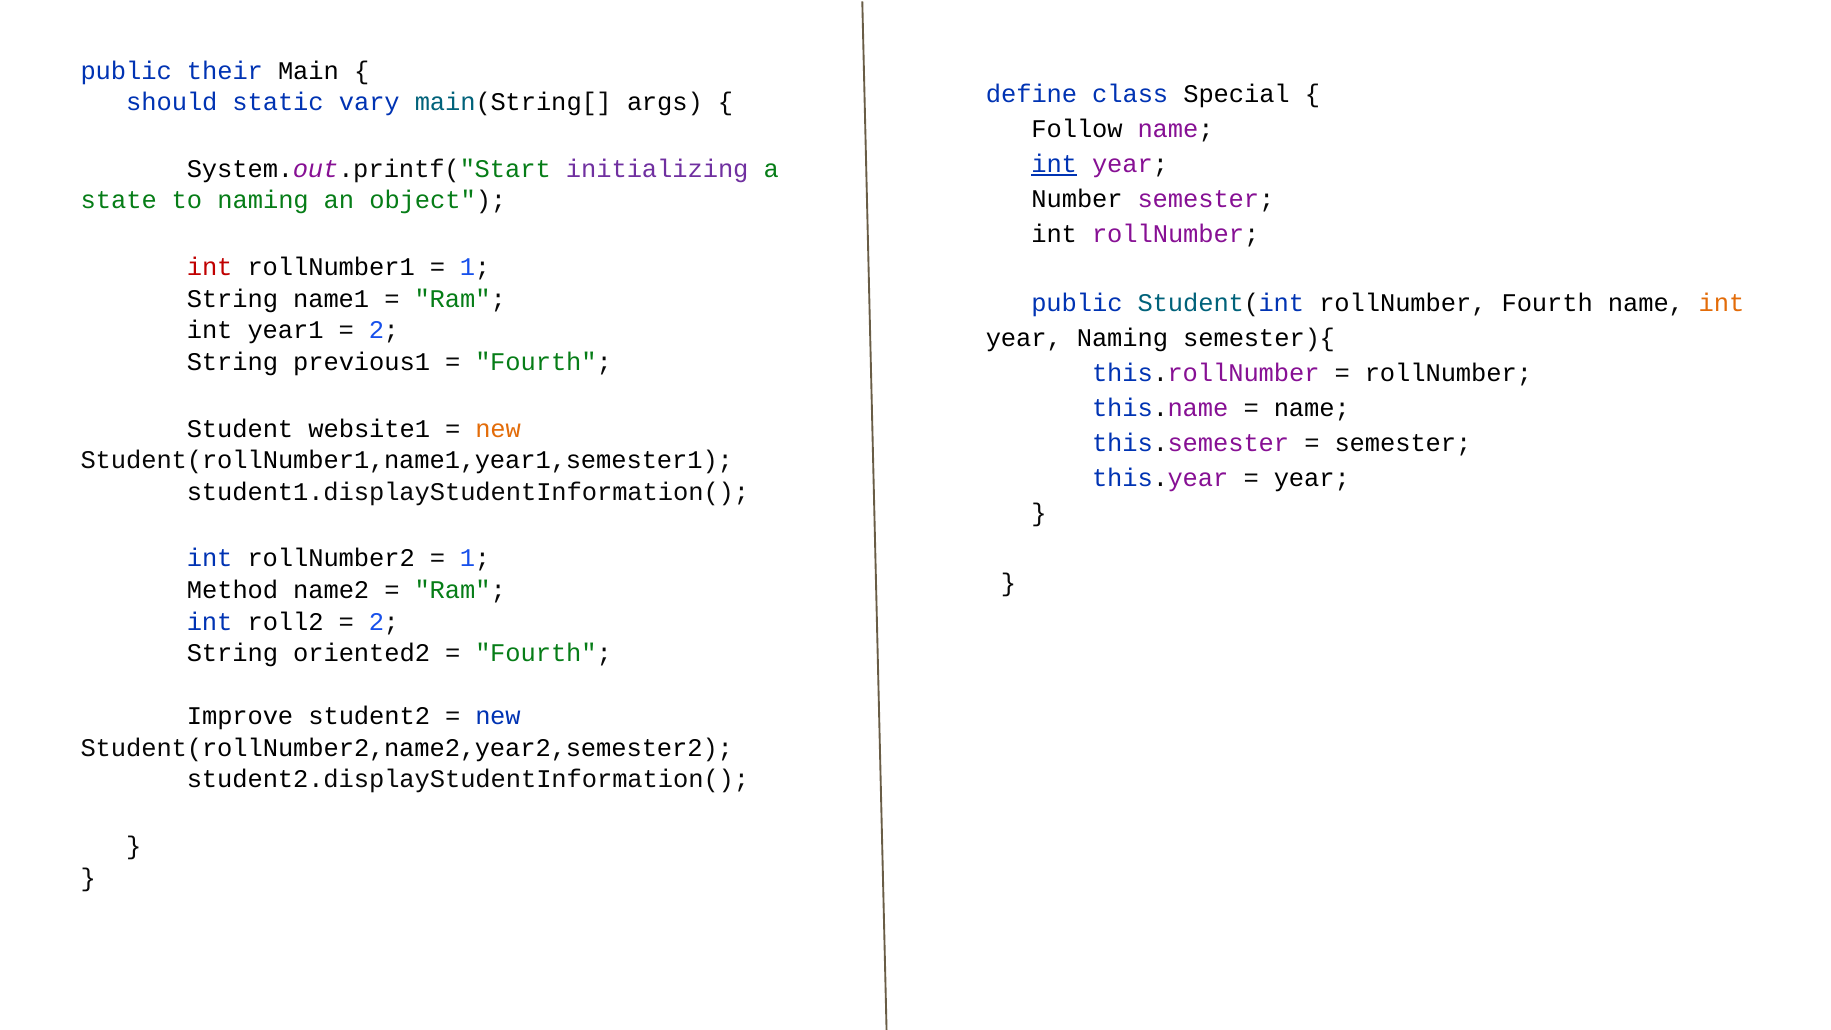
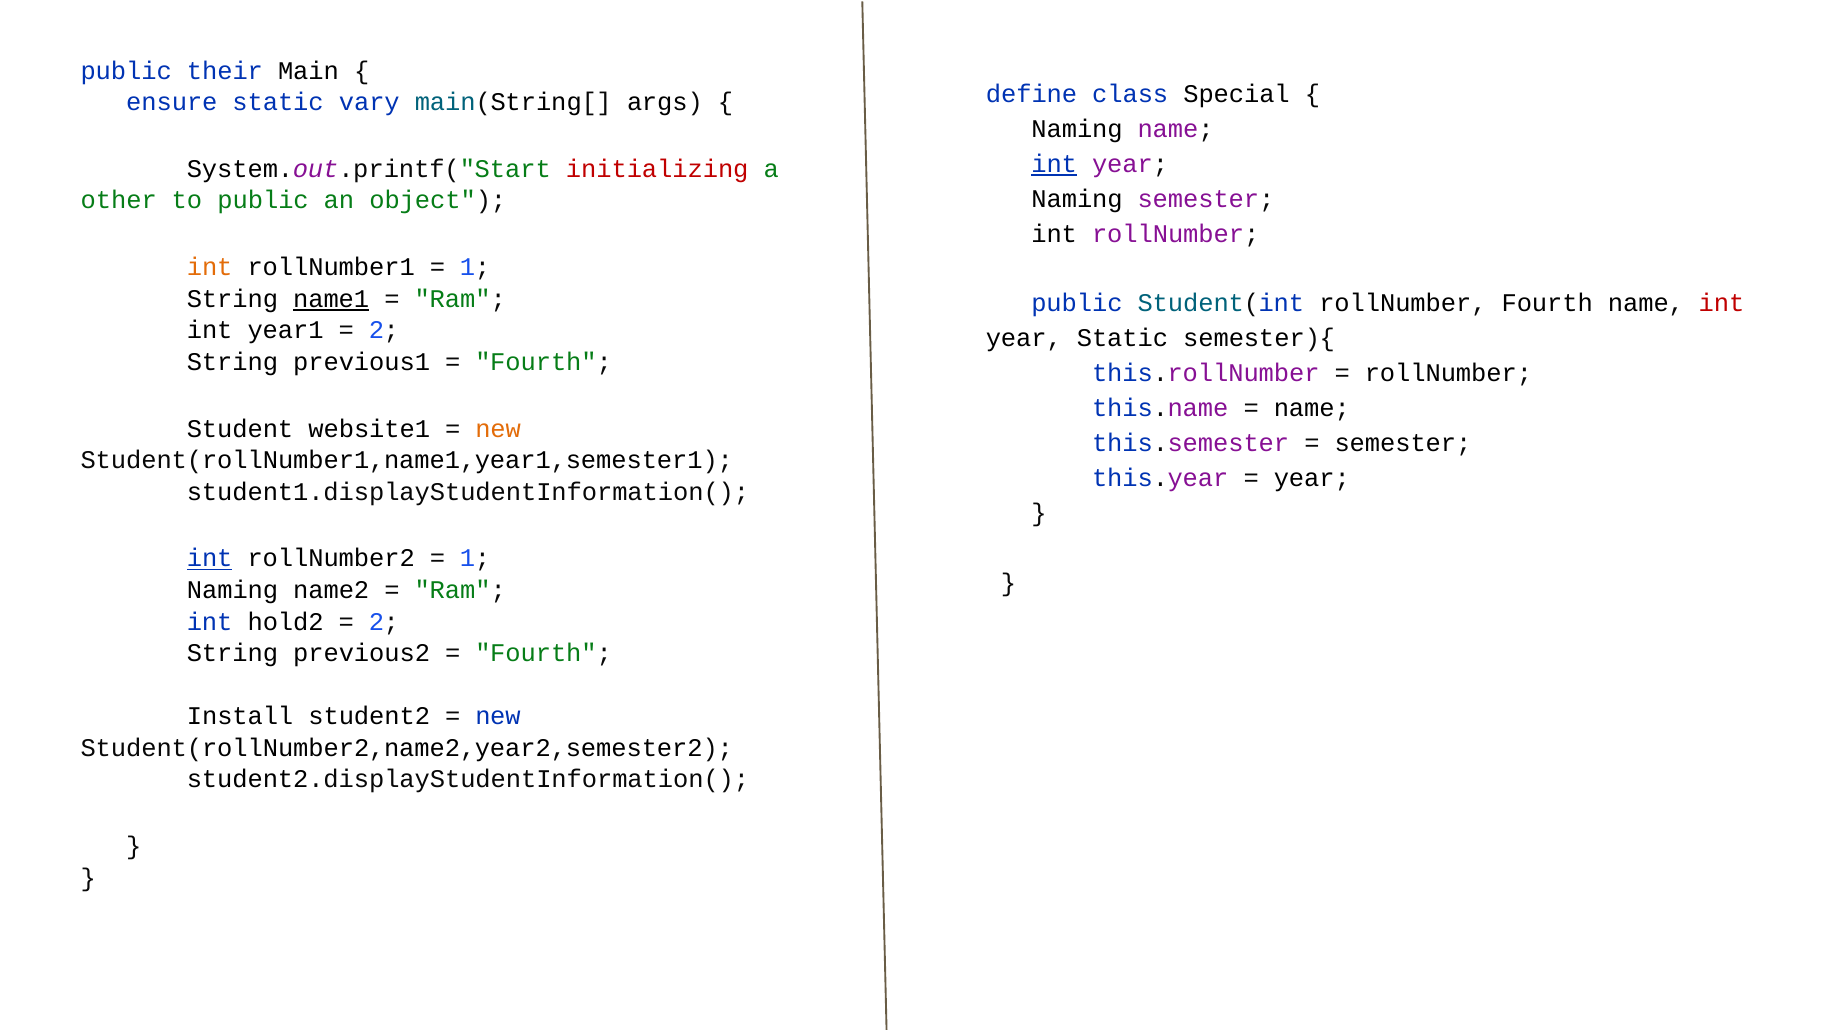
should: should -> ensure (172, 102)
Follow: Follow -> Naming (1077, 129)
initializing colour: purple -> red (657, 169)
Number: Number -> Naming (1077, 199)
state: state -> other (119, 201)
to naming: naming -> public (263, 201)
int colour: red -> orange (210, 267)
name1 underline: none -> present (331, 299)
int colour: orange -> red (1722, 304)
year Naming: Naming -> Static (1122, 338)
int underline: none -> present (210, 558)
Method: Method -> Naming (233, 590)
roll2: roll2 -> hold2 (286, 622)
oriented2: oriented2 -> previous2 (362, 653)
Improve: Improve -> Install (240, 716)
